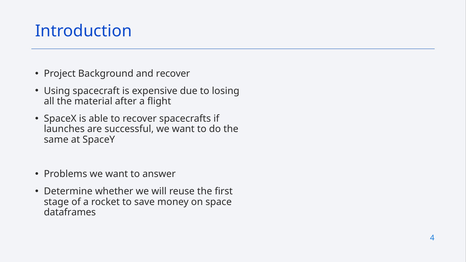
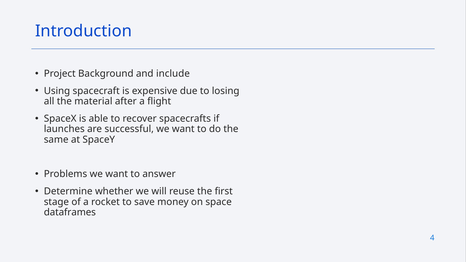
and recover: recover -> include (173, 74)
